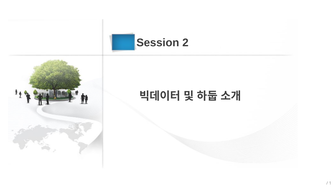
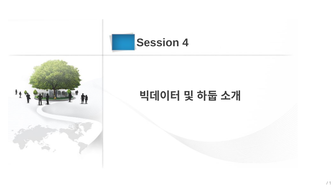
2: 2 -> 4 (185, 43)
